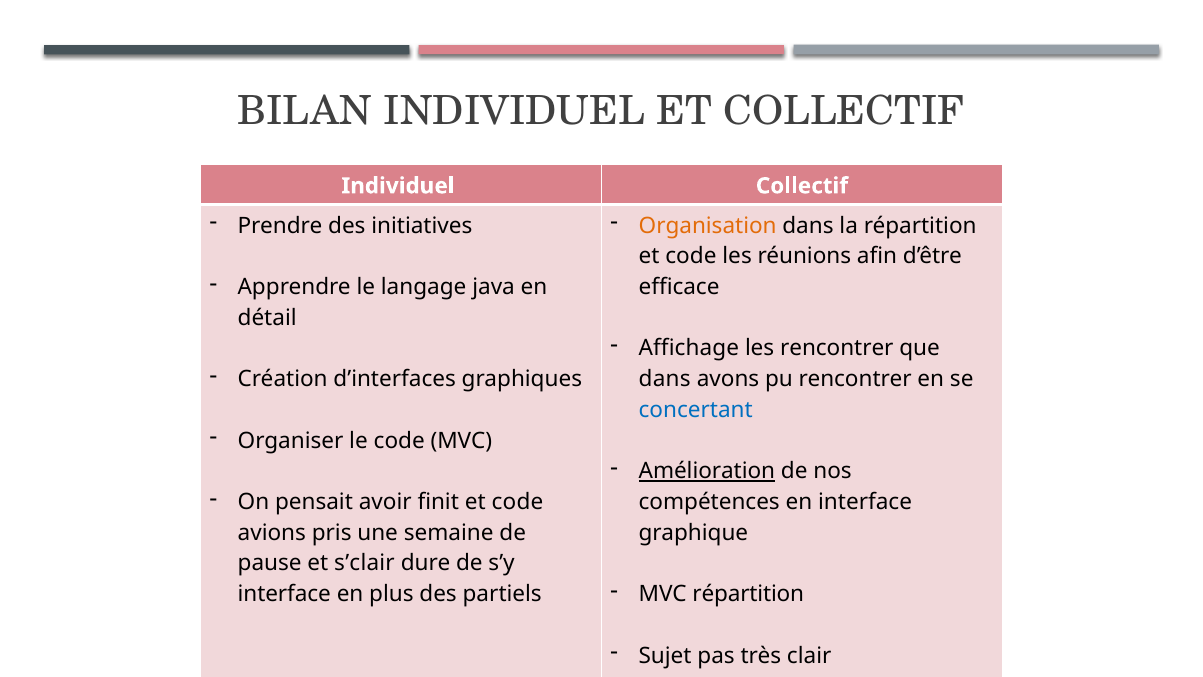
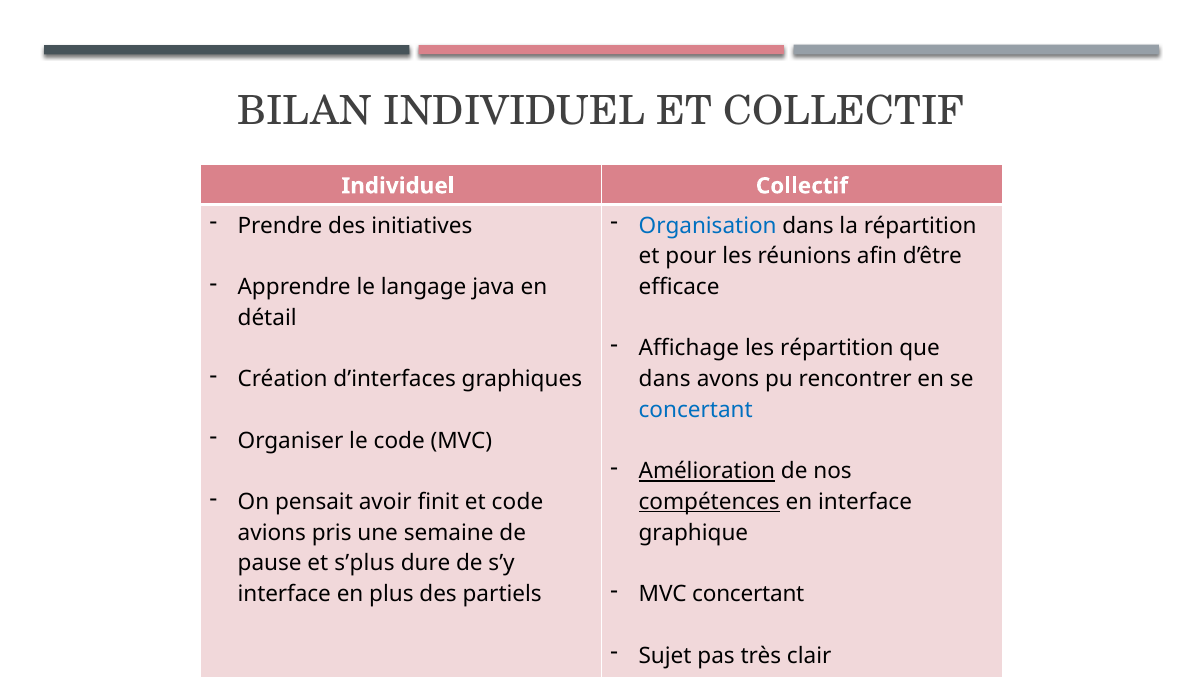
Organisation colour: orange -> blue (708, 226)
code: code -> pour (691, 256)
les rencontrer: rencontrer -> répartition (837, 348)
compétences underline: none -> present (709, 502)
s’clair: s’clair -> s’plus (365, 563)
MVC répartition: répartition -> concertant (748, 594)
